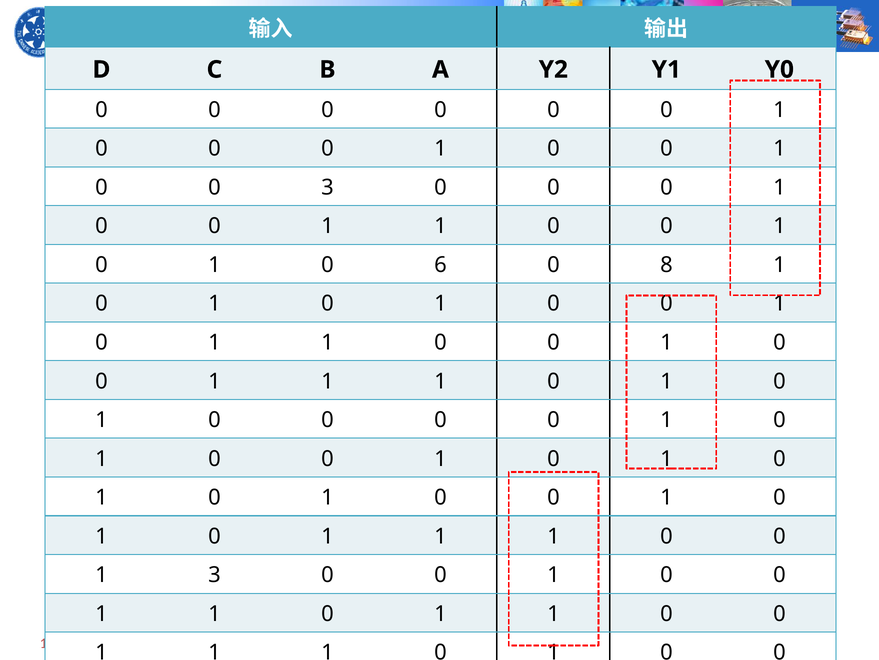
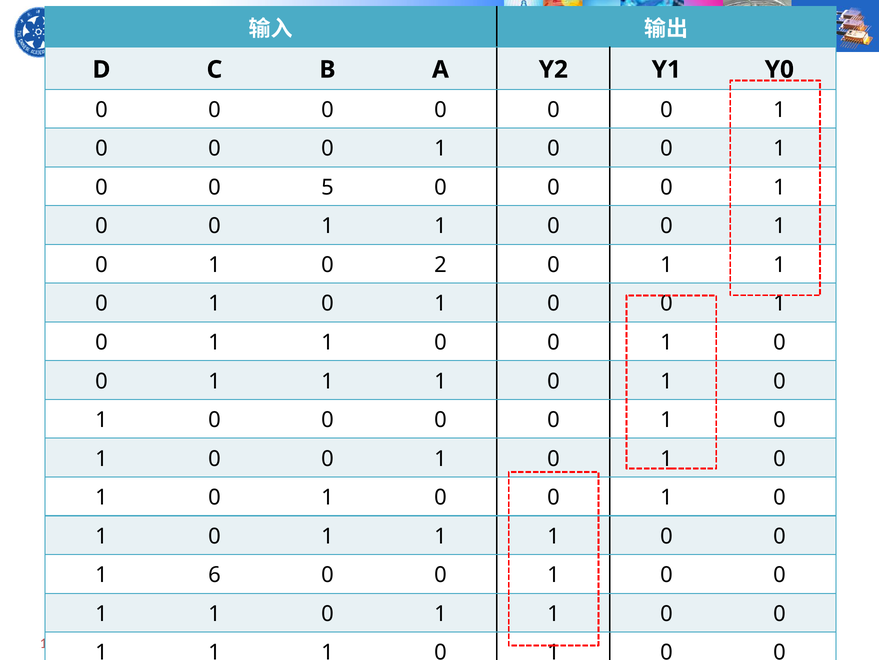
0 3: 3 -> 5 (328, 187)
6: 6 -> 2 (440, 265)
8: 8 -> 1 (666, 265)
1 3: 3 -> 6 (215, 574)
